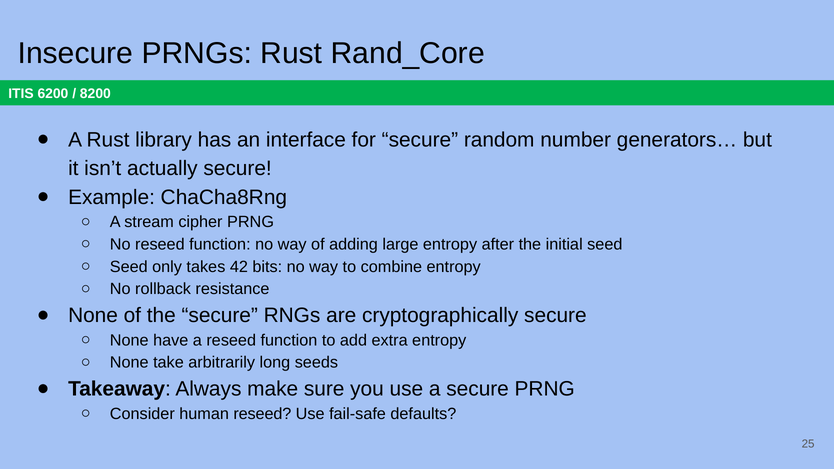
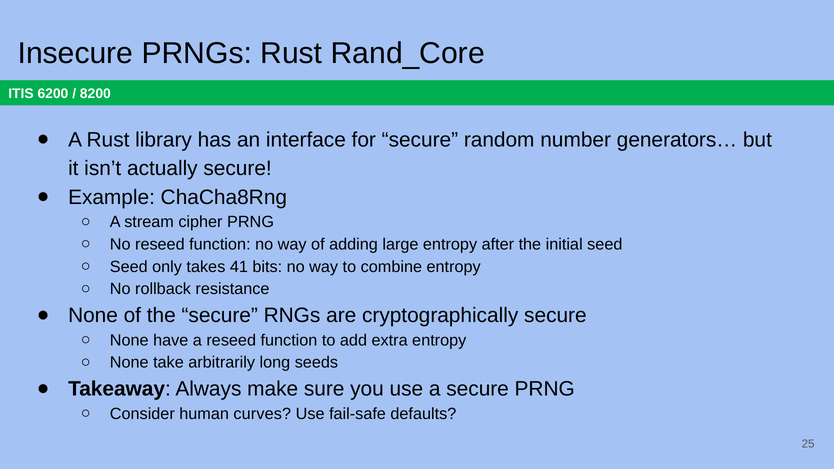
42: 42 -> 41 (239, 267)
human reseed: reseed -> curves (262, 414)
